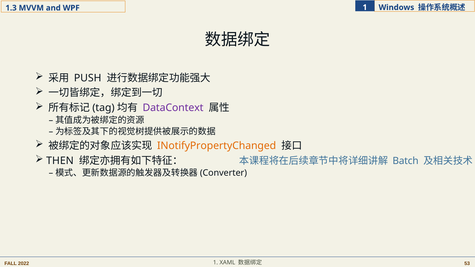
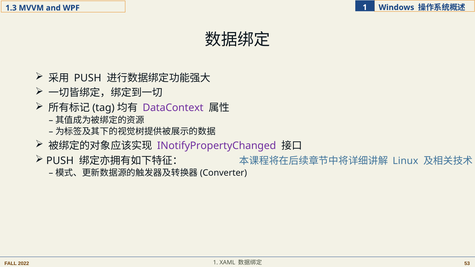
INotifyPropertyChanged colour: orange -> purple (217, 146)
THEN: THEN -> PUSH (60, 161)
Batch: Batch -> Linux (405, 161)
